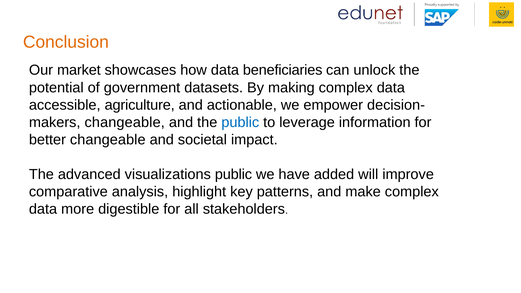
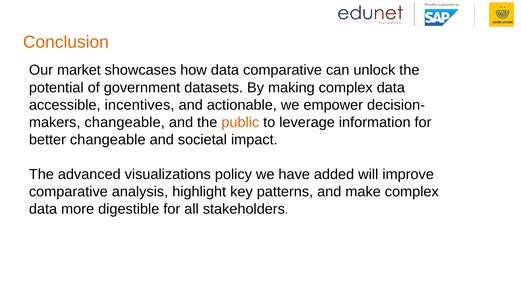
data beneficiaries: beneficiaries -> comparative (283, 70)
agriculture: agriculture -> incentives (140, 105)
public colour: blue -> orange (240, 122)
visualizations public: public -> policy (233, 174)
